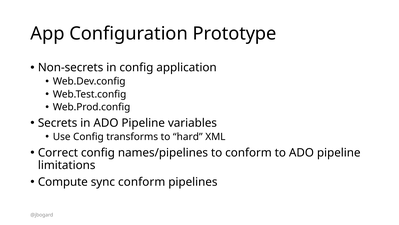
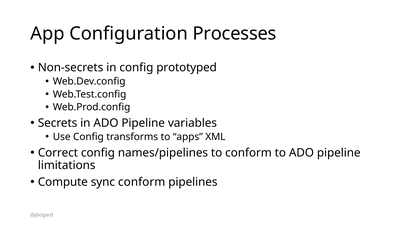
Prototype: Prototype -> Processes (235, 34)
application: application -> prototyped (187, 67)
hard: hard -> apps (188, 136)
